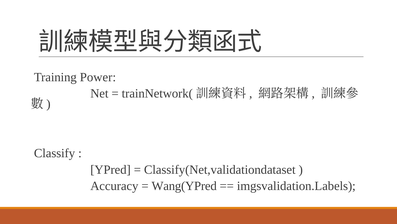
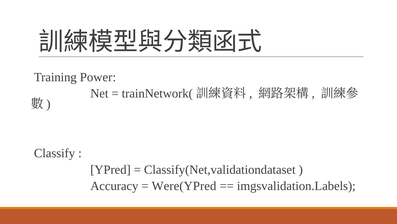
Wang(YPred: Wang(YPred -> Were(YPred (184, 185)
